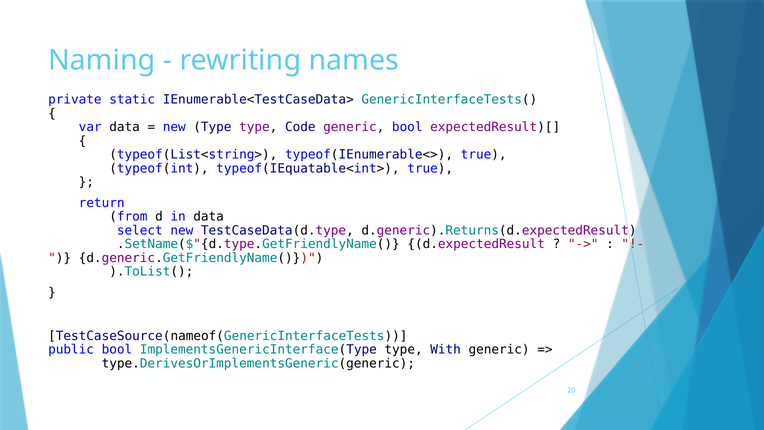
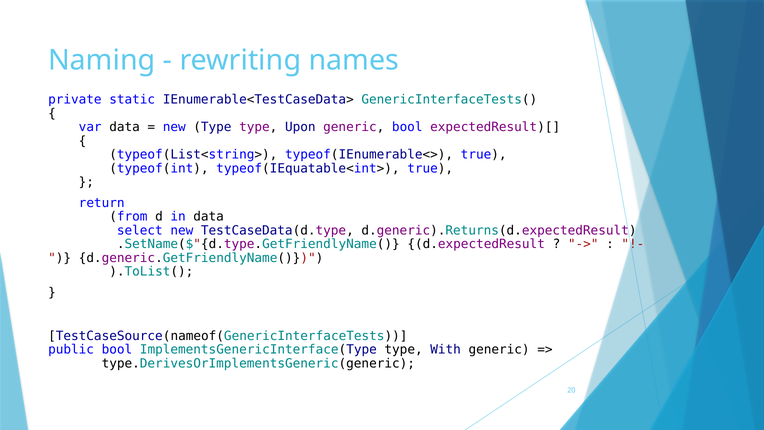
Code: Code -> Upon (300, 127)
